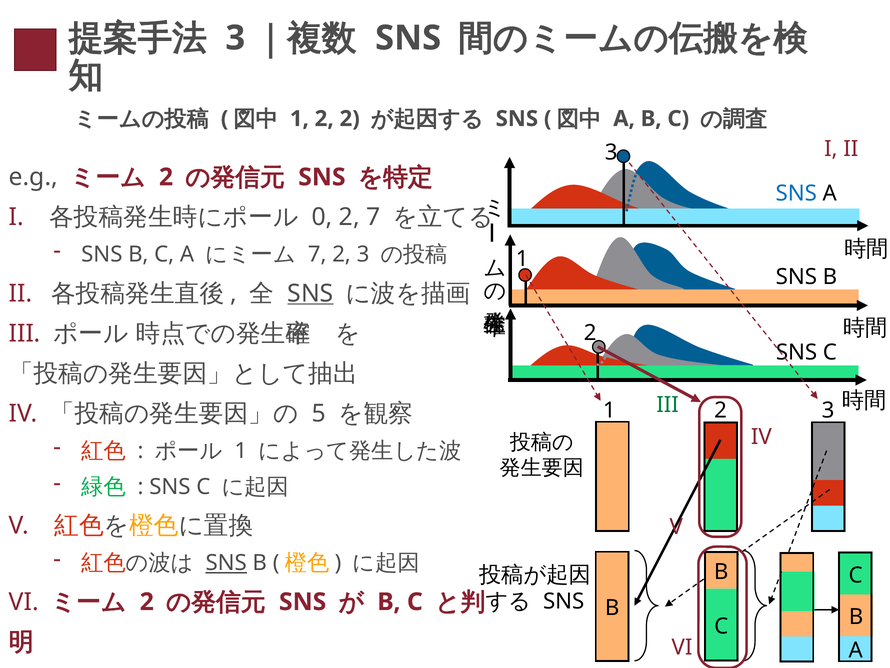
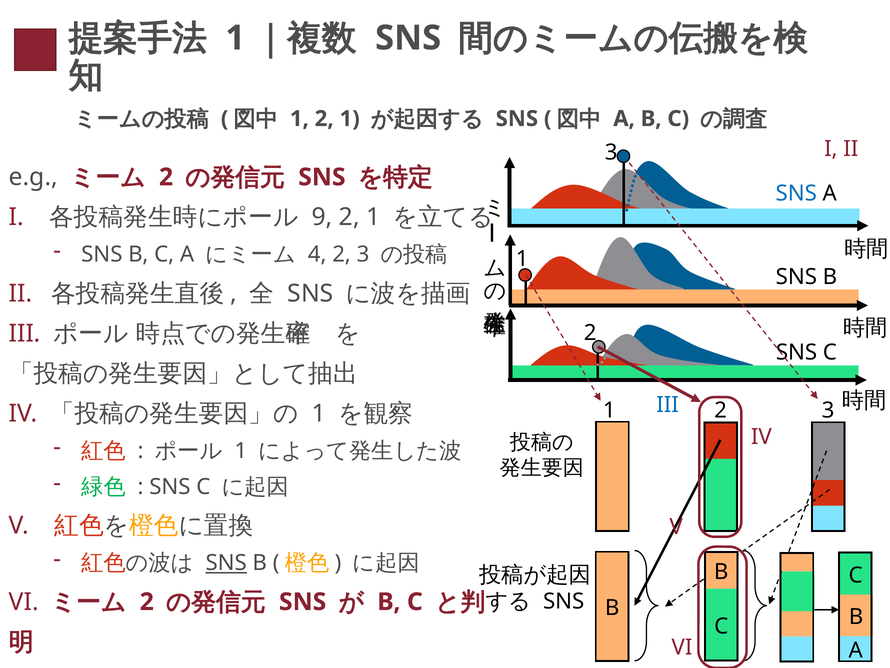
3: 3 -> 1 (235, 38)
1 2 2: 2 -> 1 (350, 119)
0: 0 -> 9 (322, 217)
7: 7 -> 1 (373, 217)
7: 7 -> 4 (317, 254)
SNS underline: present -> none (310, 293)
III colour: green -> blue (668, 405)
5: 5 -> 1 (319, 413)
